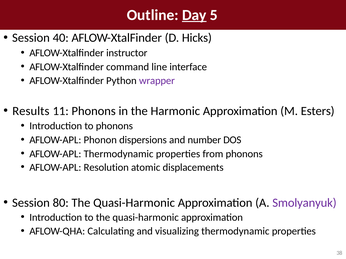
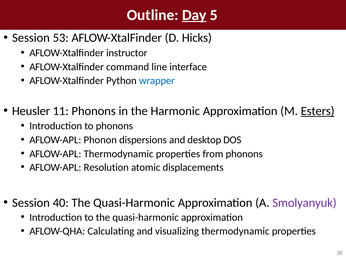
40: 40 -> 53 (61, 38)
wrapper colour: purple -> blue (157, 81)
Results: Results -> Heusler (31, 111)
Esters underline: none -> present (318, 111)
number: number -> desktop (204, 140)
80: 80 -> 40 (61, 203)
